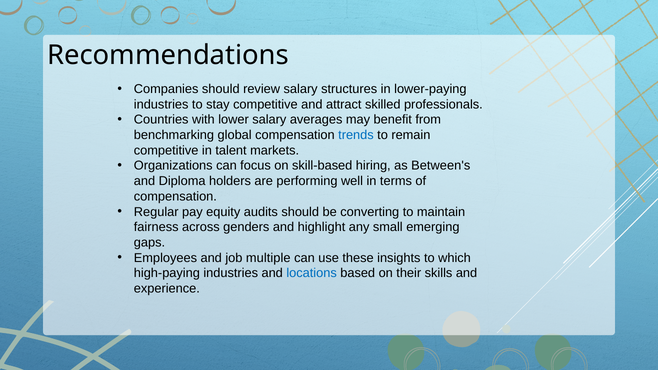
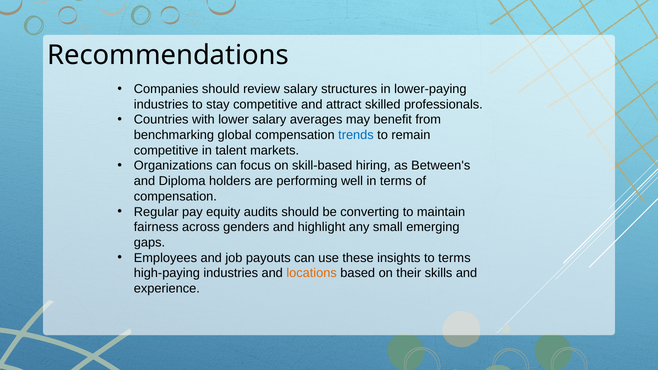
multiple: multiple -> payouts (268, 258)
to which: which -> terms (454, 258)
locations colour: blue -> orange (312, 273)
